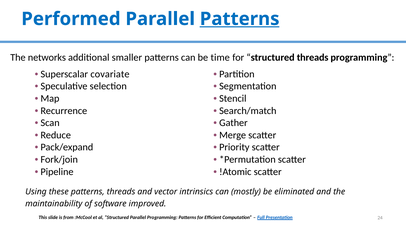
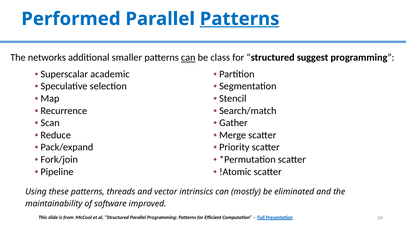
can underline: none -> present (188, 58)
time: time -> class (220, 58)
structured threads: threads -> suggest (313, 58)
covariate: covariate -> academic (110, 74)
